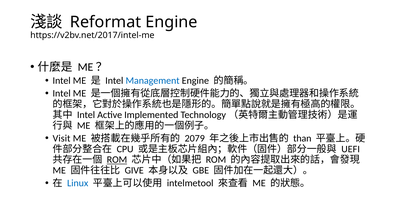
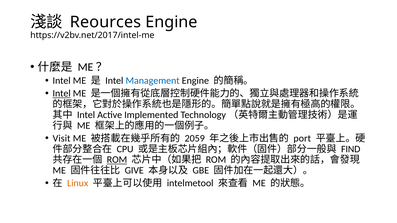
Reformat: Reformat -> Reources (106, 22)
Intel underline: none -> present (62, 94)
2079: 2079 -> 2059 (195, 138)
than: than -> port (302, 138)
UEFI: UEFI -> FIND (351, 149)
Linux colour: blue -> orange (78, 183)
